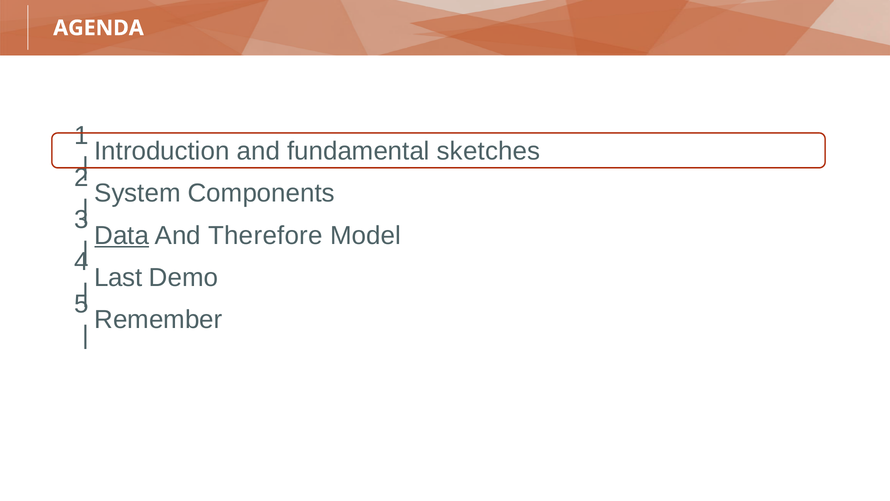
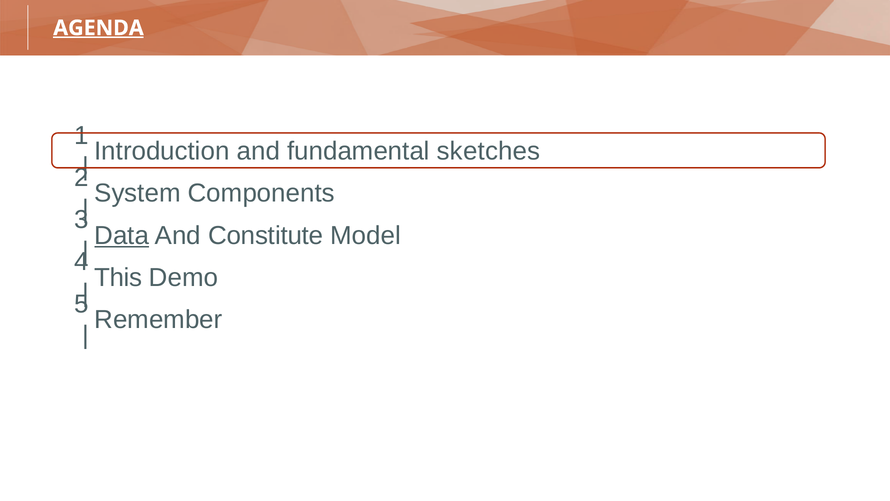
AGENDA underline: none -> present (98, 28)
Therefore: Therefore -> Constitute (266, 235)
Last: Last -> This (118, 277)
